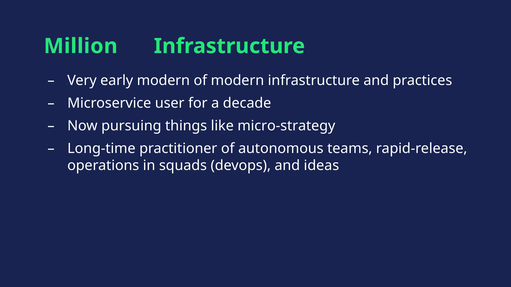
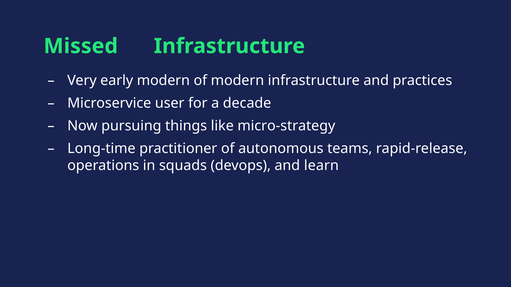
Million: Million -> Missed (81, 46)
ideas: ideas -> learn (321, 166)
